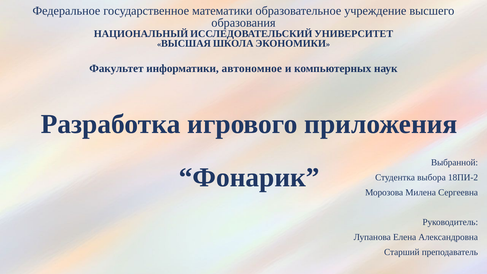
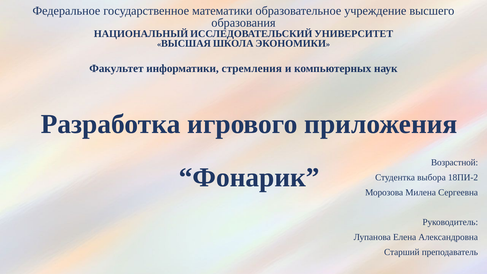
автономное: автономное -> стремления (252, 69)
Выбранной: Выбранной -> Возрастной (455, 162)
